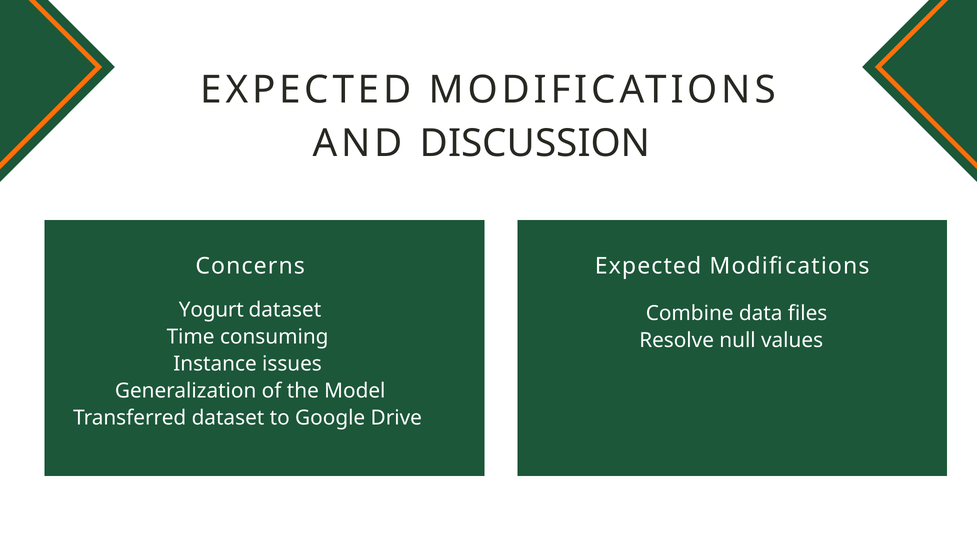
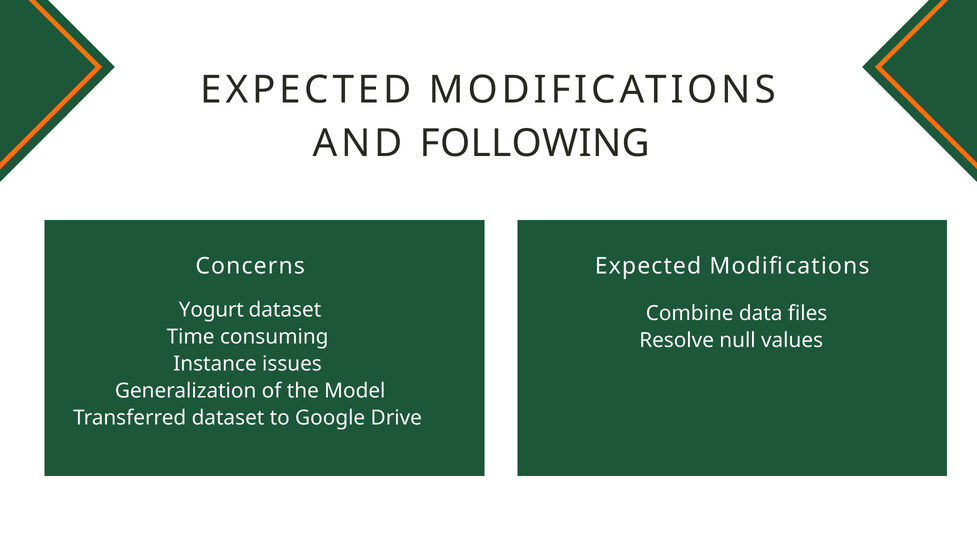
DISCUSSION: DISCUSSION -> FOLLOWING (535, 143)
